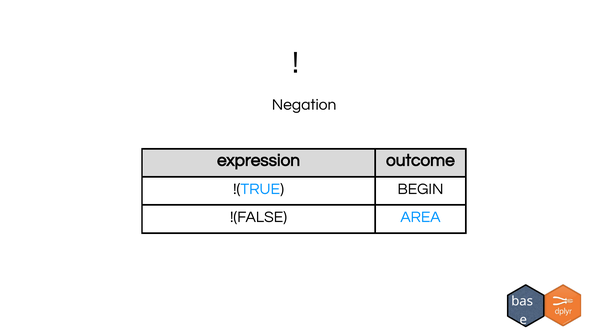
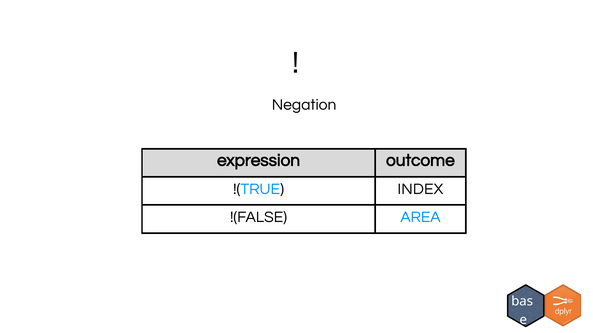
BEGIN: BEGIN -> INDEX (420, 189)
